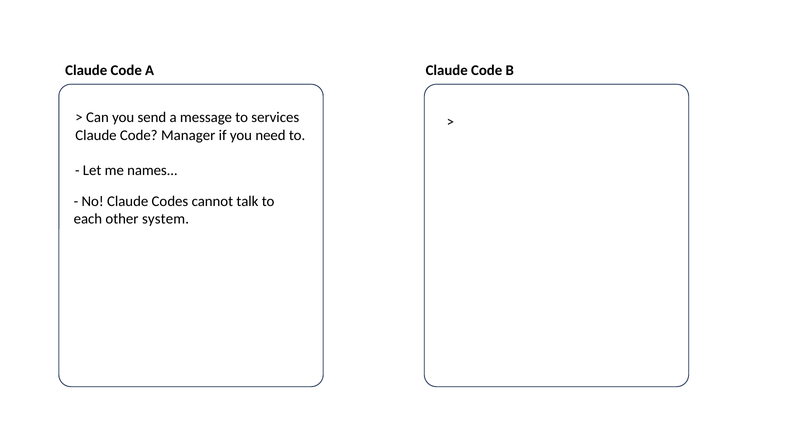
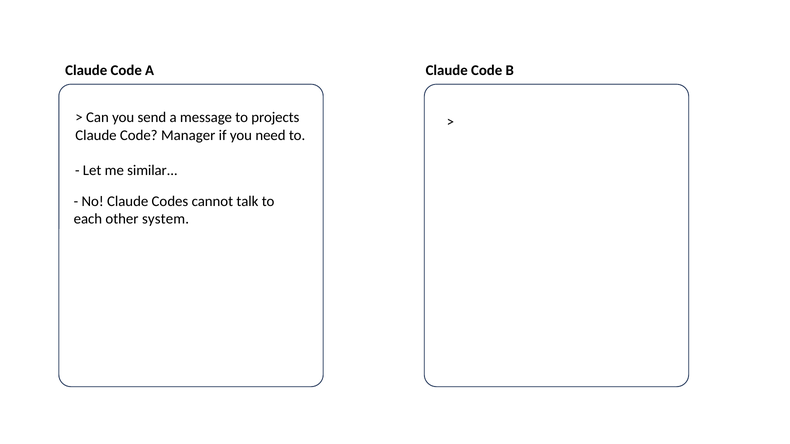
services: services -> projects (275, 118)
names: names -> similar (152, 171)
